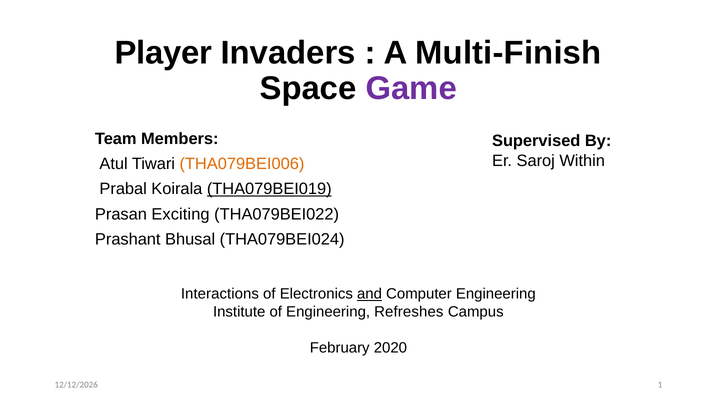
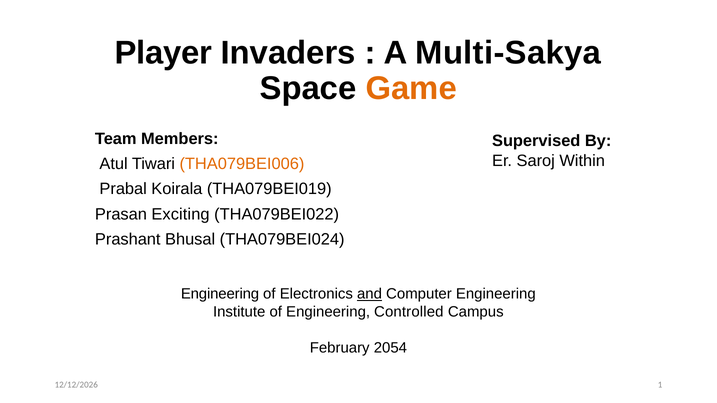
Multi-Finish: Multi-Finish -> Multi-Sakya (508, 53)
Game colour: purple -> orange (411, 88)
THA079BEI019 underline: present -> none (269, 189)
Interactions: Interactions -> Engineering (220, 294)
Refreshes: Refreshes -> Controlled (409, 312)
2020: 2020 -> 2054 (390, 348)
